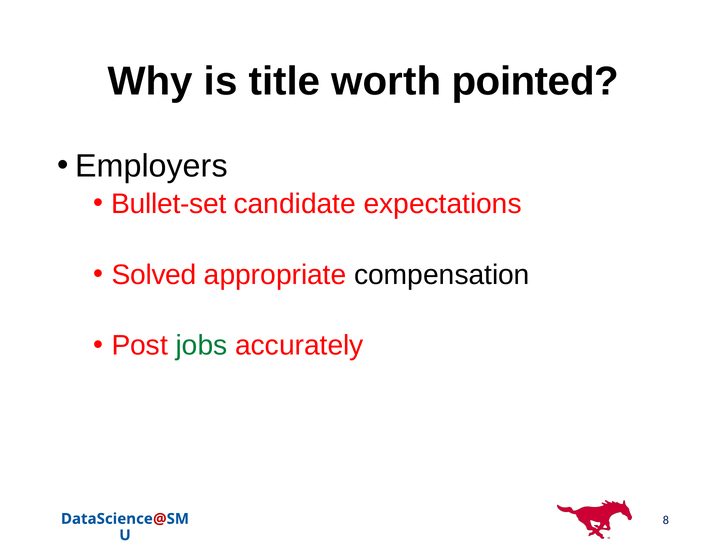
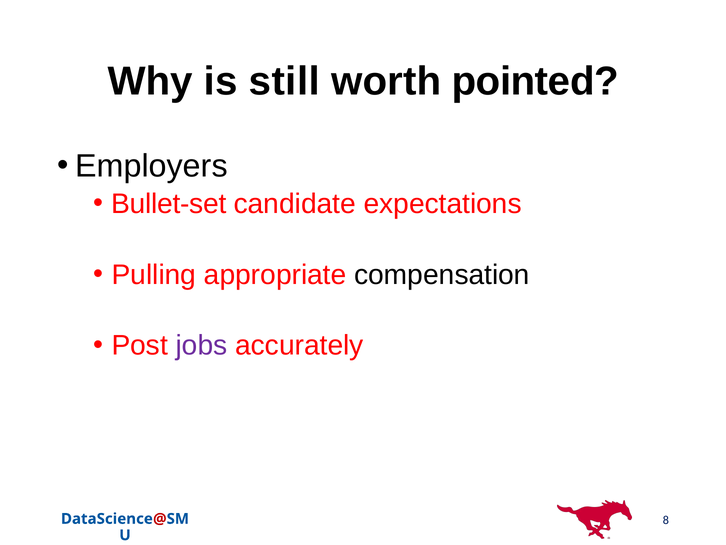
title: title -> still (284, 81)
Solved: Solved -> Pulling (154, 274)
jobs colour: green -> purple (202, 345)
